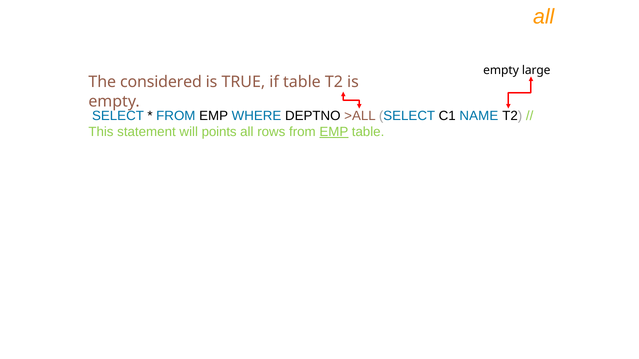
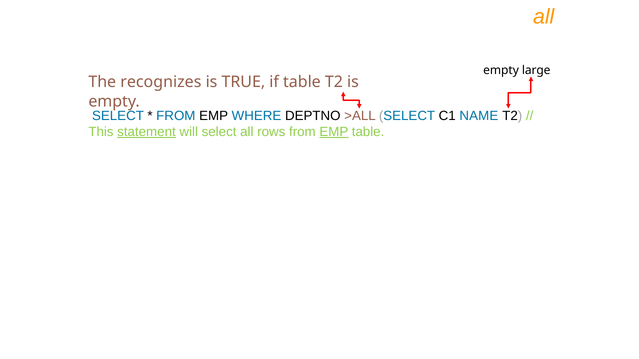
considered: considered -> recognizes (161, 82)
statement underline: none -> present (146, 132)
will points: points -> select (219, 132)
